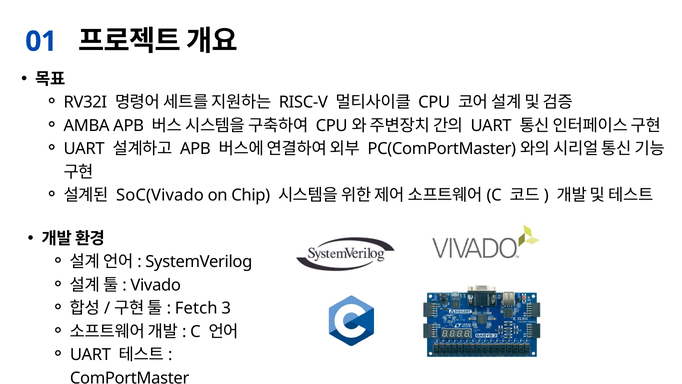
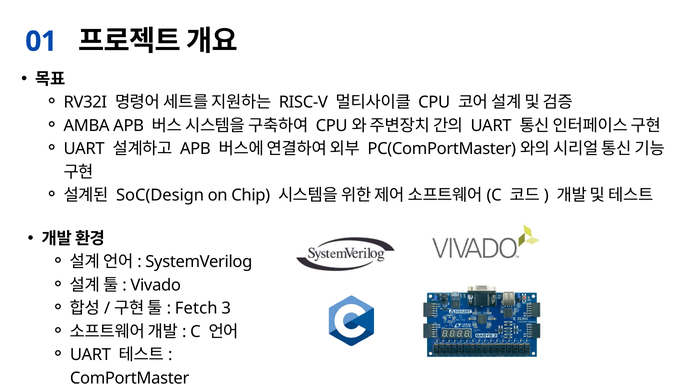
SoC(Vivado: SoC(Vivado -> SoC(Design (160, 195)
